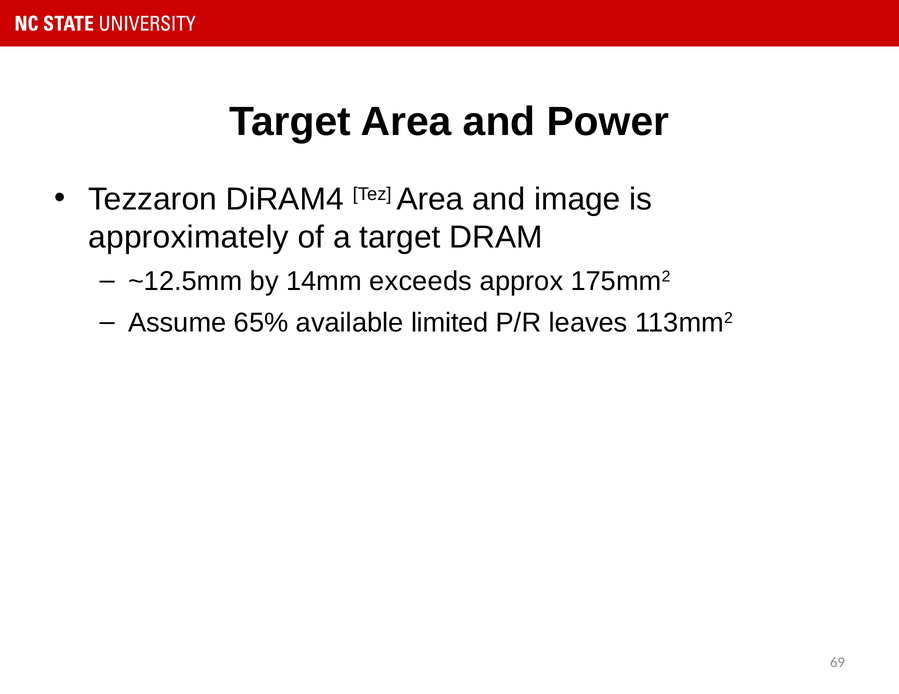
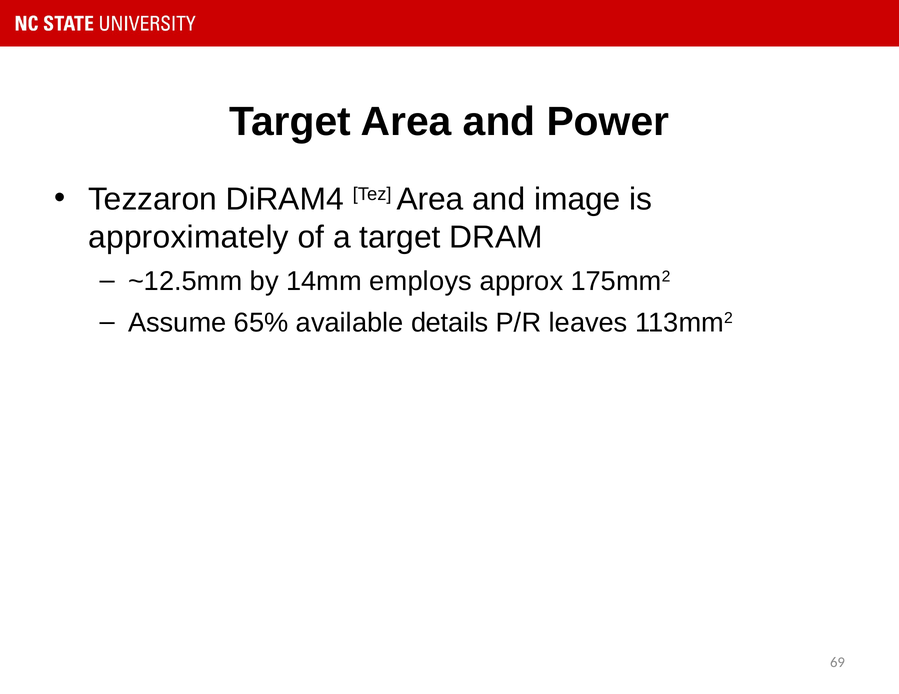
exceeds: exceeds -> employs (421, 281)
limited: limited -> details (450, 323)
